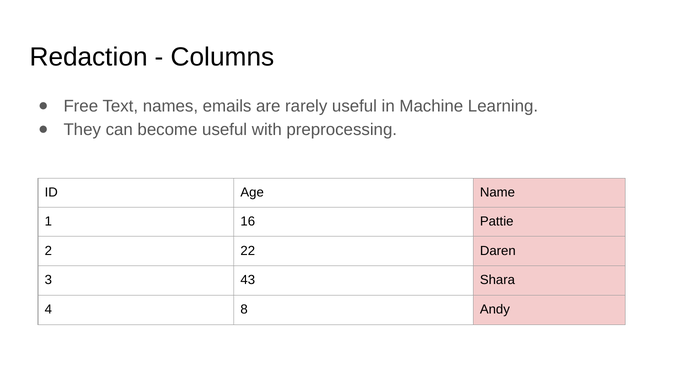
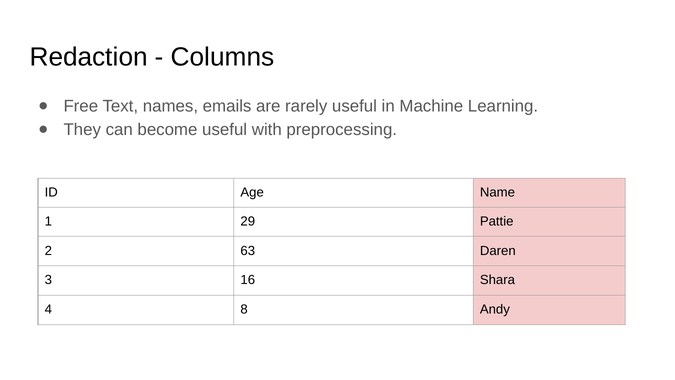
16: 16 -> 29 (248, 221)
22: 22 -> 63 (248, 251)
43: 43 -> 16 (248, 280)
